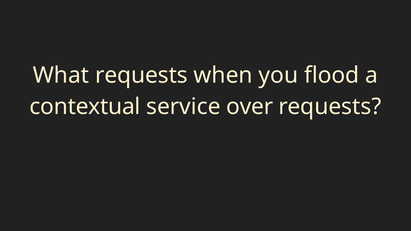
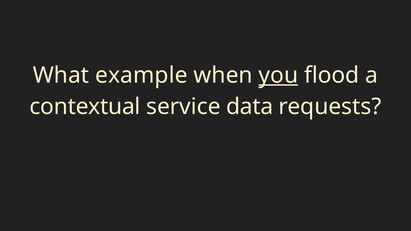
What requests: requests -> example (141, 75)
you underline: none -> present (278, 75)
over: over -> data (250, 107)
